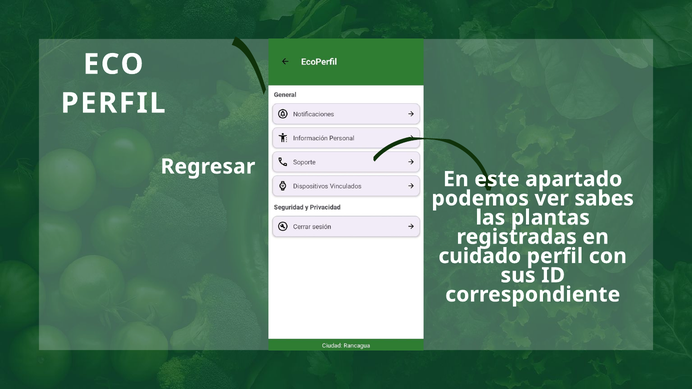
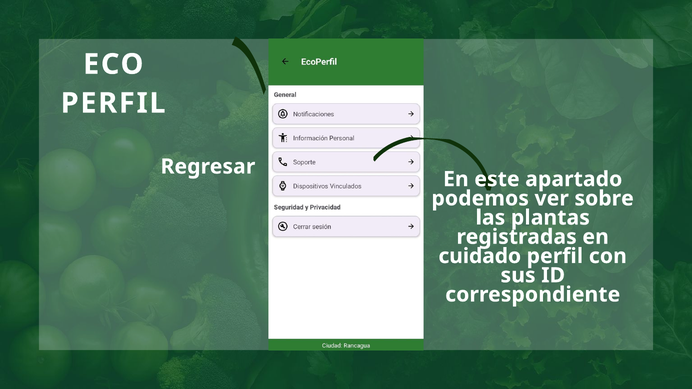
sabes: sabes -> sobre (604, 199)
